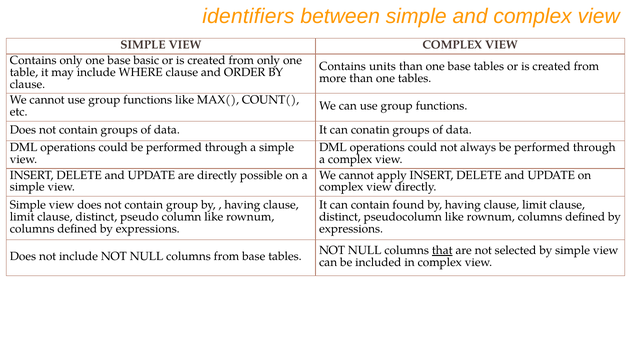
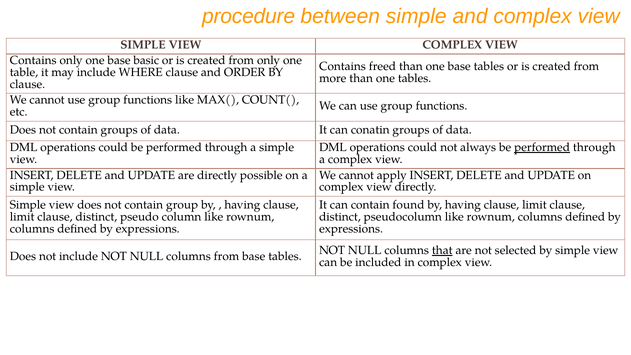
identifiers: identifiers -> procedure (249, 16)
units: units -> freed (382, 66)
performed underline: none -> present (542, 147)
